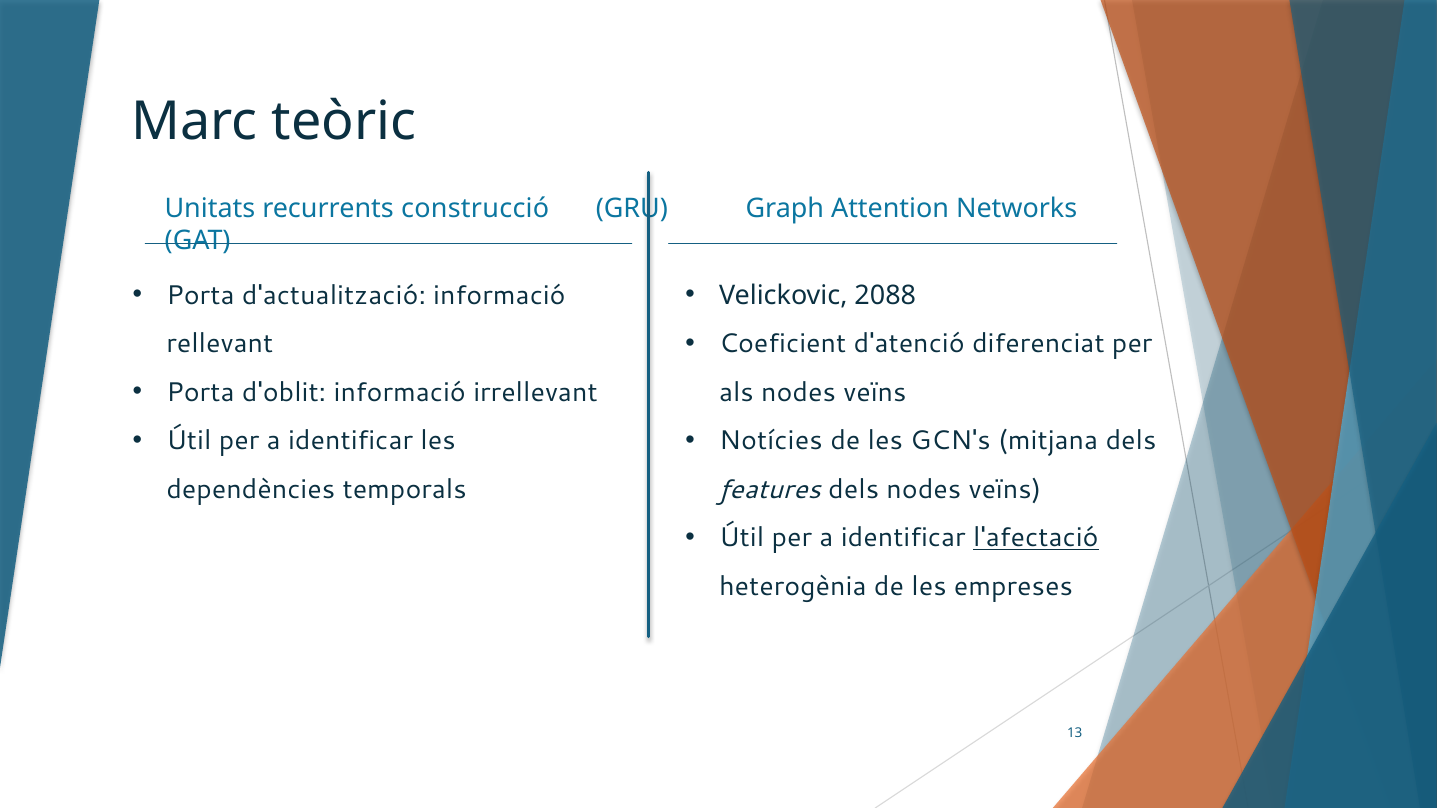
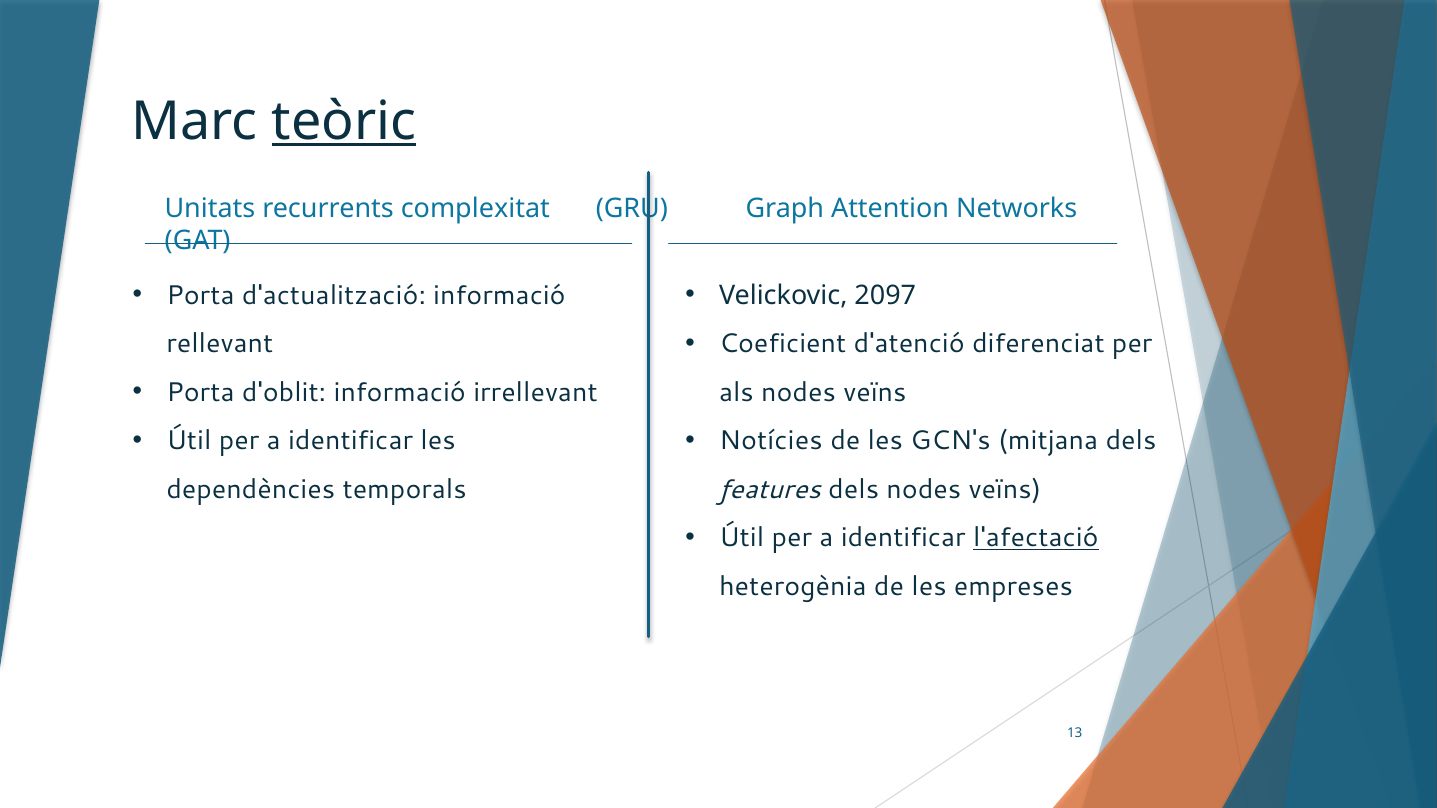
teòric underline: none -> present (344, 122)
construcció: construcció -> complexitat (475, 209)
2088: 2088 -> 2097 (885, 296)
